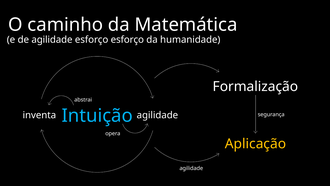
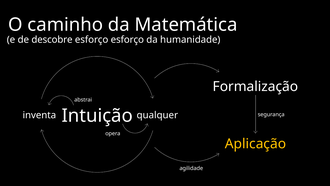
de agilidade: agilidade -> descobre (52, 40)
Intuição colour: light blue -> white (97, 116)
inventa agilidade: agilidade -> qualquer (157, 115)
